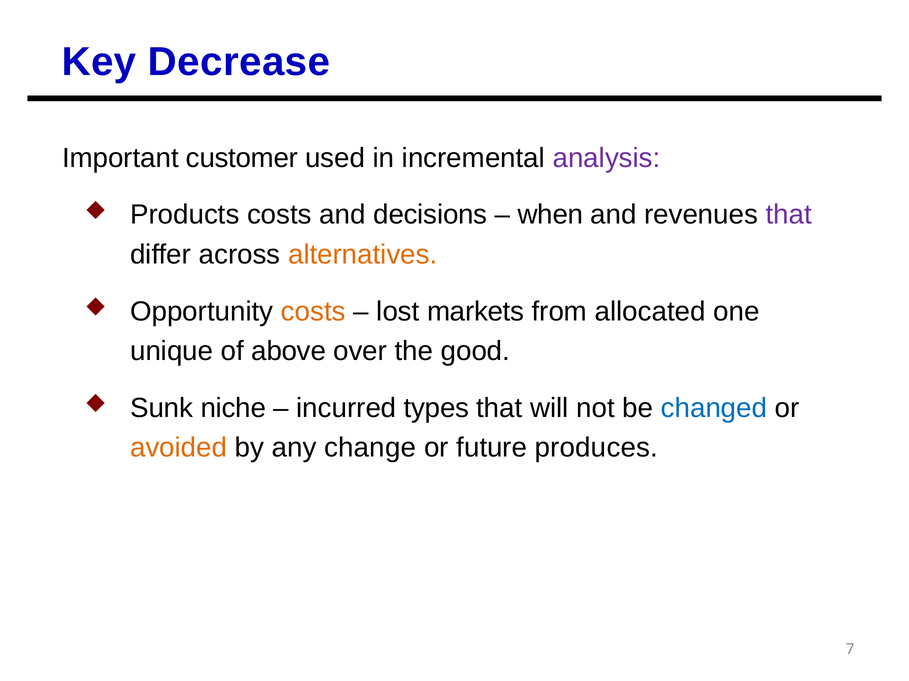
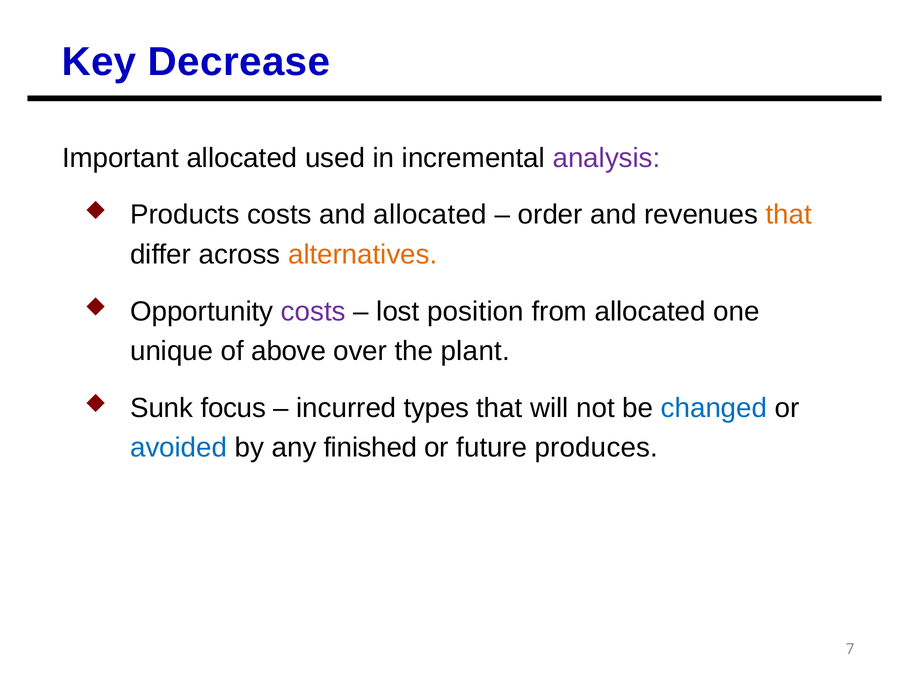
Important customer: customer -> allocated (242, 158)
and decisions: decisions -> allocated (430, 215)
when: when -> order (550, 215)
that colour: purple -> orange (789, 215)
costs colour: orange -> purple (313, 312)
markets: markets -> position (475, 312)
good: good -> plant (475, 352)
niche: niche -> focus (233, 408)
avoided colour: orange -> blue (179, 448)
change: change -> finished (370, 448)
